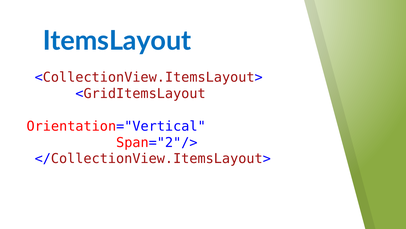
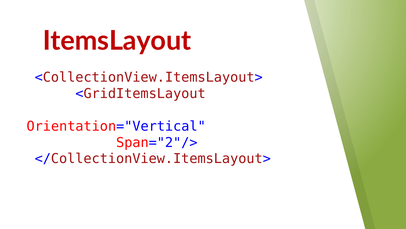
ItemsLayout colour: blue -> red (117, 41)
